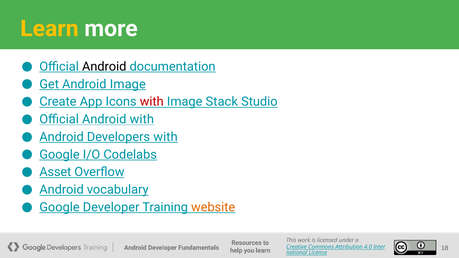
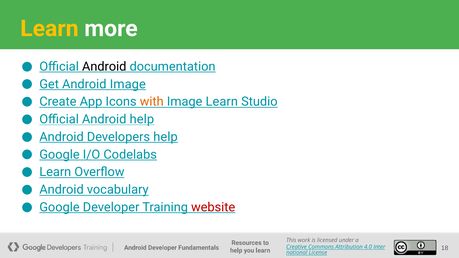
with colour: red -> orange (152, 102)
Image Stack: Stack -> Learn (222, 102)
Android with: with -> help (142, 119)
Developers with: with -> help (166, 137)
Asset: Asset -> Learn (55, 172)
website colour: orange -> red (213, 207)
